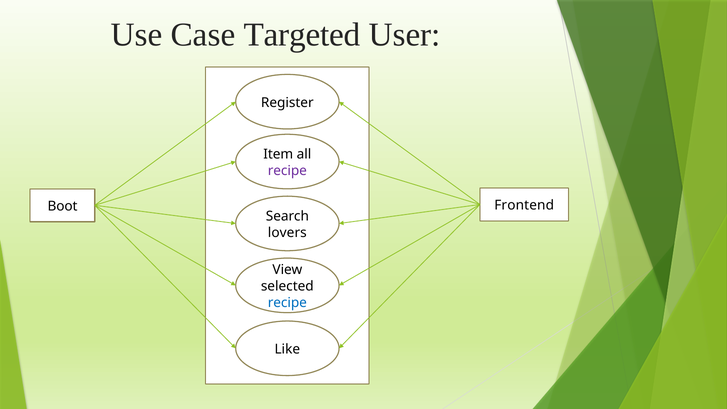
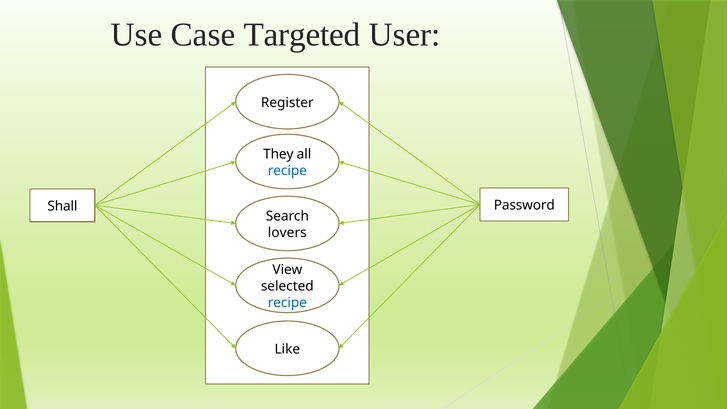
Item: Item -> They (278, 154)
recipe colour: purple -> blue (287, 171)
Frontend: Frontend -> Password (524, 205)
Boot: Boot -> Shall (62, 206)
